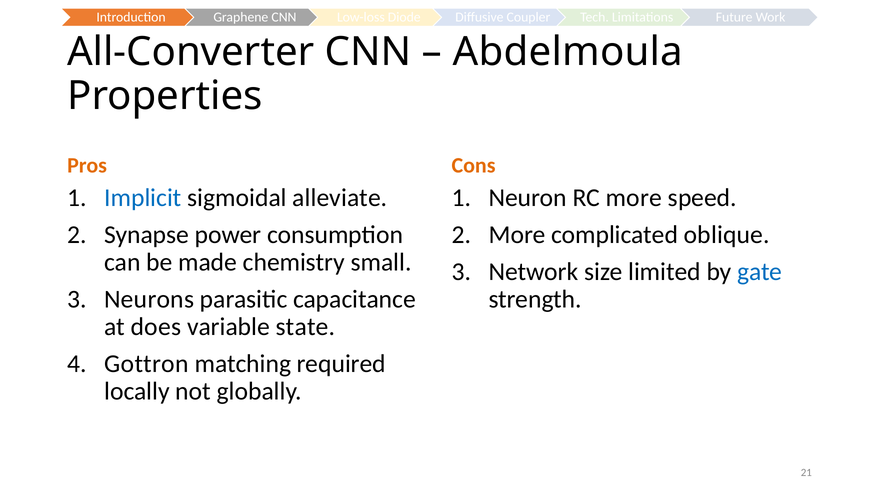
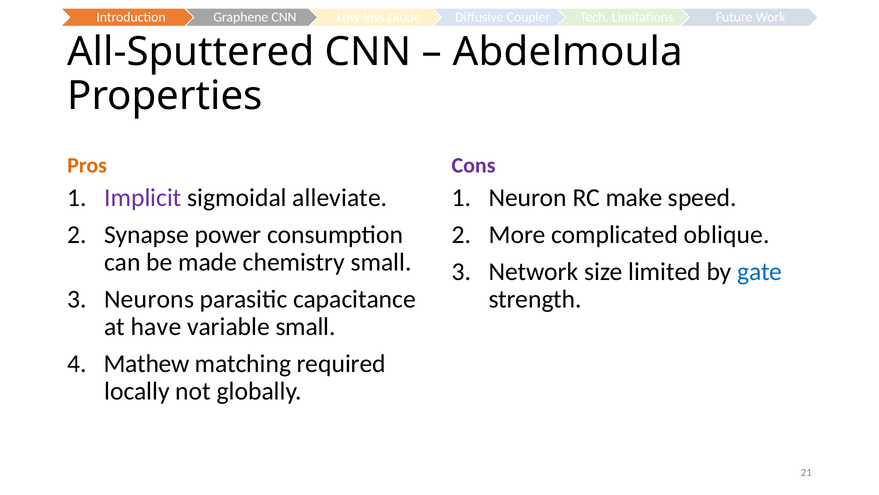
All-Converter: All-Converter -> All-Sputtered (191, 52)
Cons colour: orange -> purple (474, 165)
Implicit colour: blue -> purple (143, 198)
RC more: more -> make (634, 198)
does: does -> have (156, 326)
variable state: state -> small (306, 326)
Gottron: Gottron -> Mathew (147, 363)
